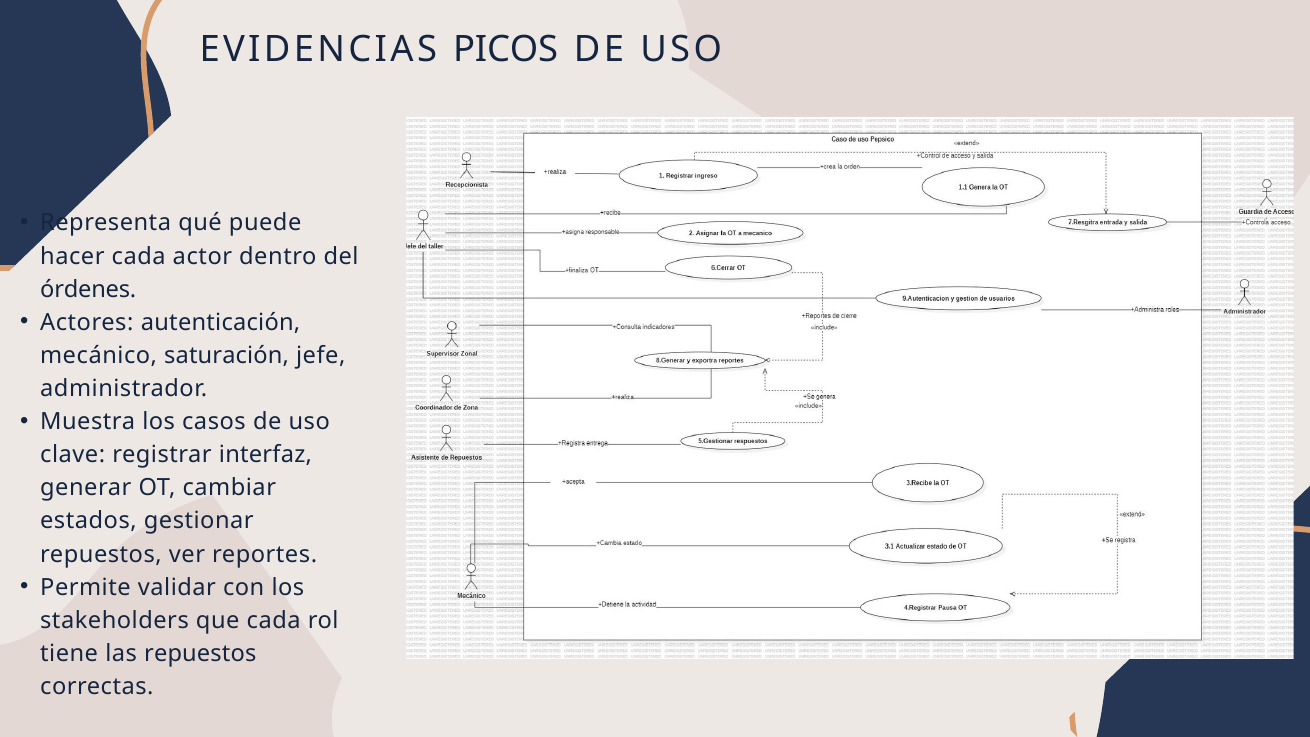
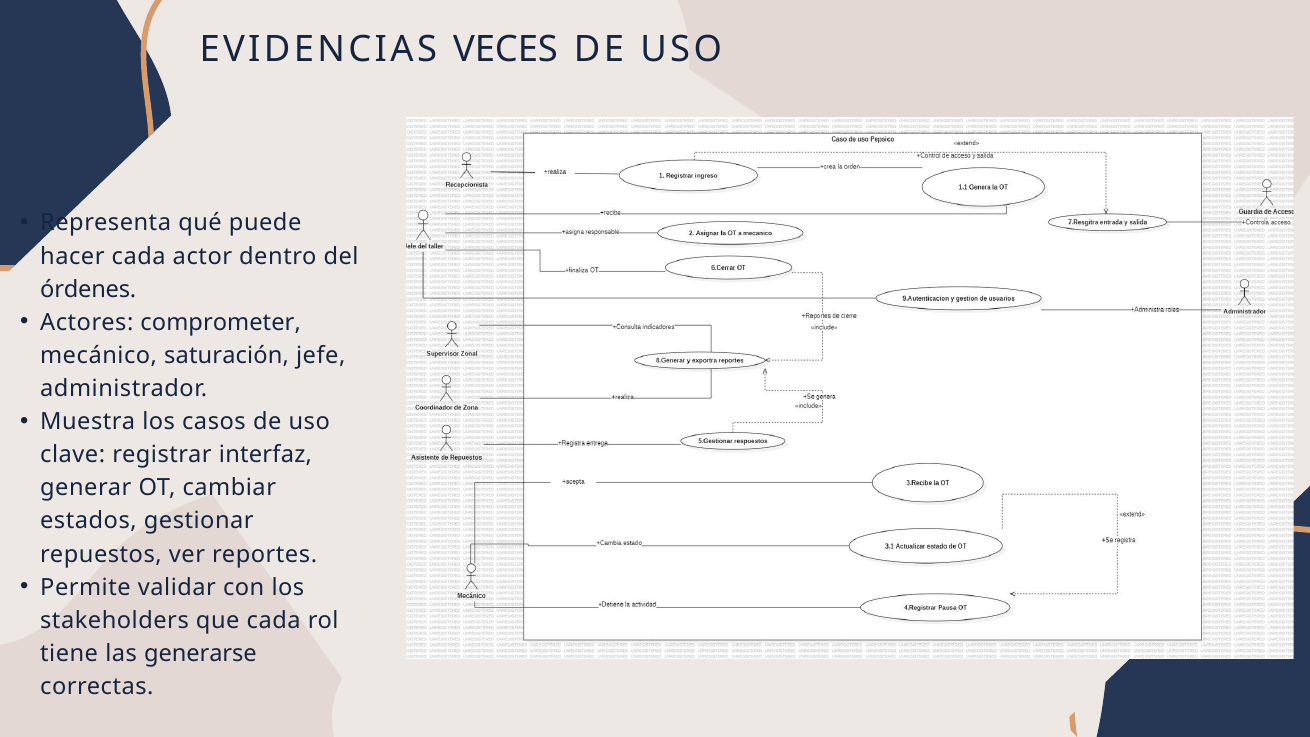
PICOS: PICOS -> VECES (506, 49)
autenticación: autenticación -> comprometer (221, 322)
las repuestos: repuestos -> generarse (200, 654)
